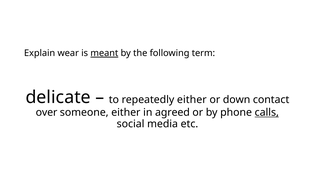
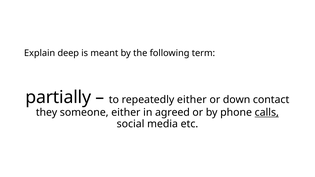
wear: wear -> deep (68, 53)
meant underline: present -> none (104, 53)
delicate: delicate -> partially (58, 97)
over: over -> they (47, 113)
